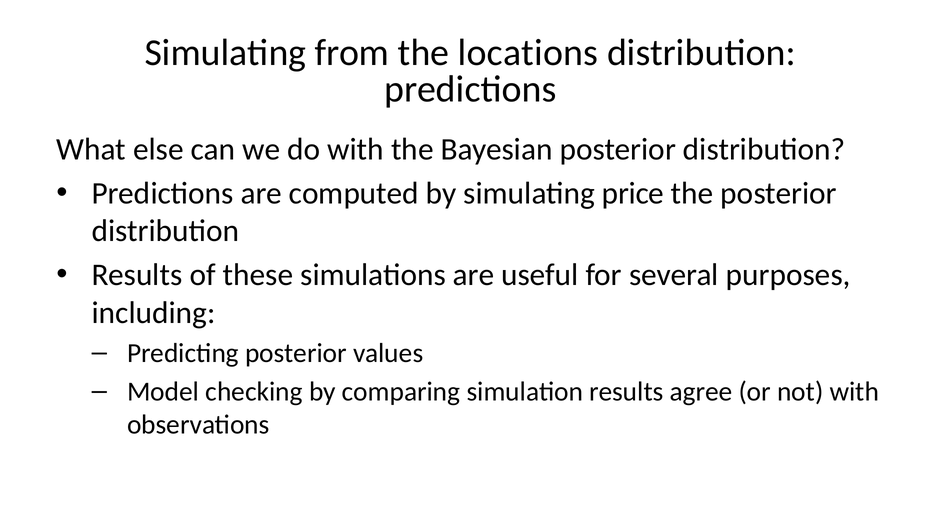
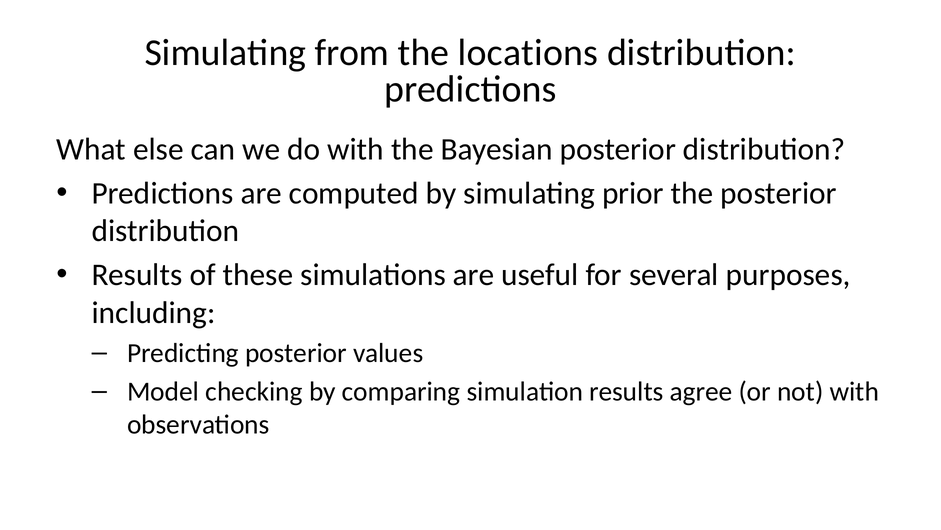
price: price -> prior (633, 193)
